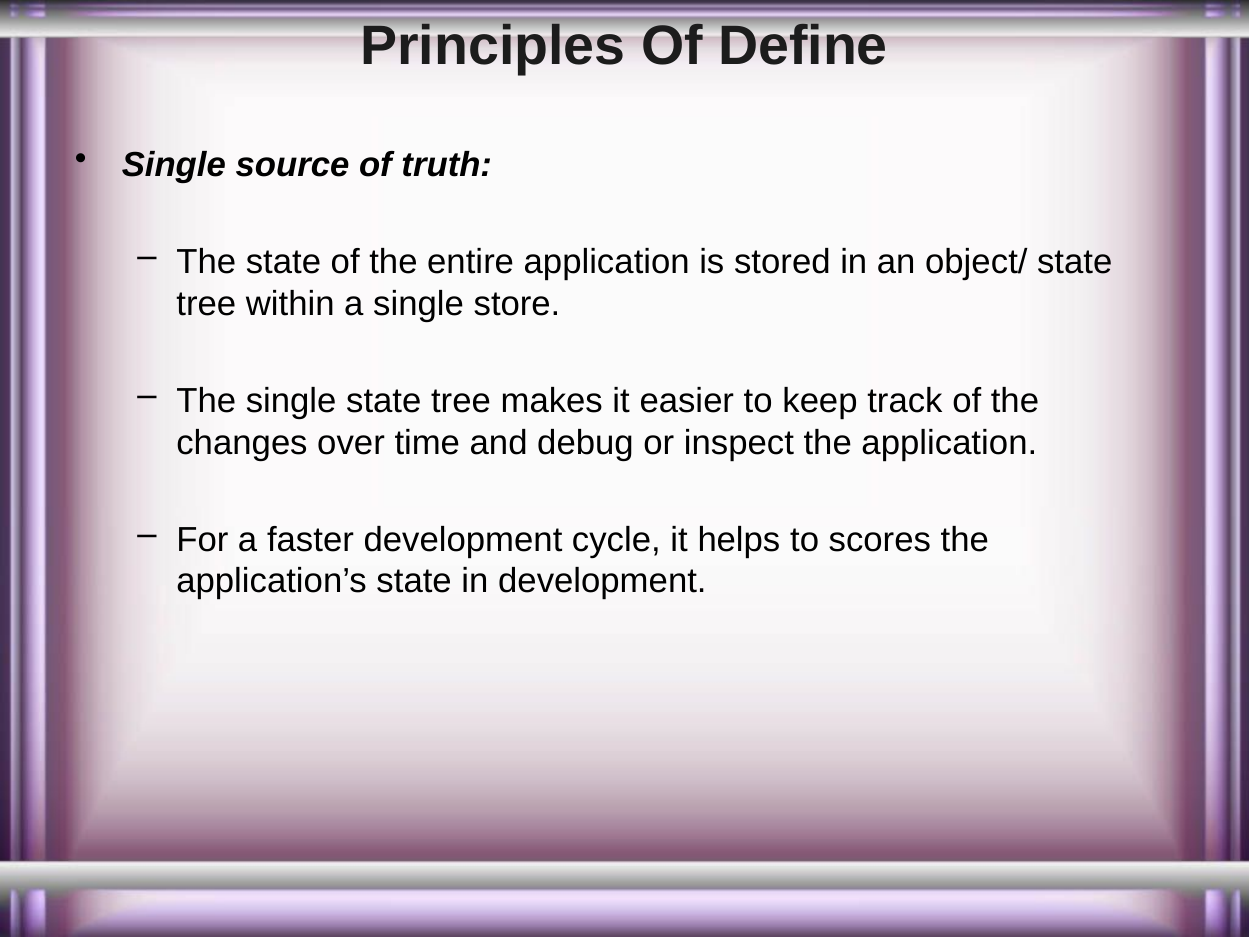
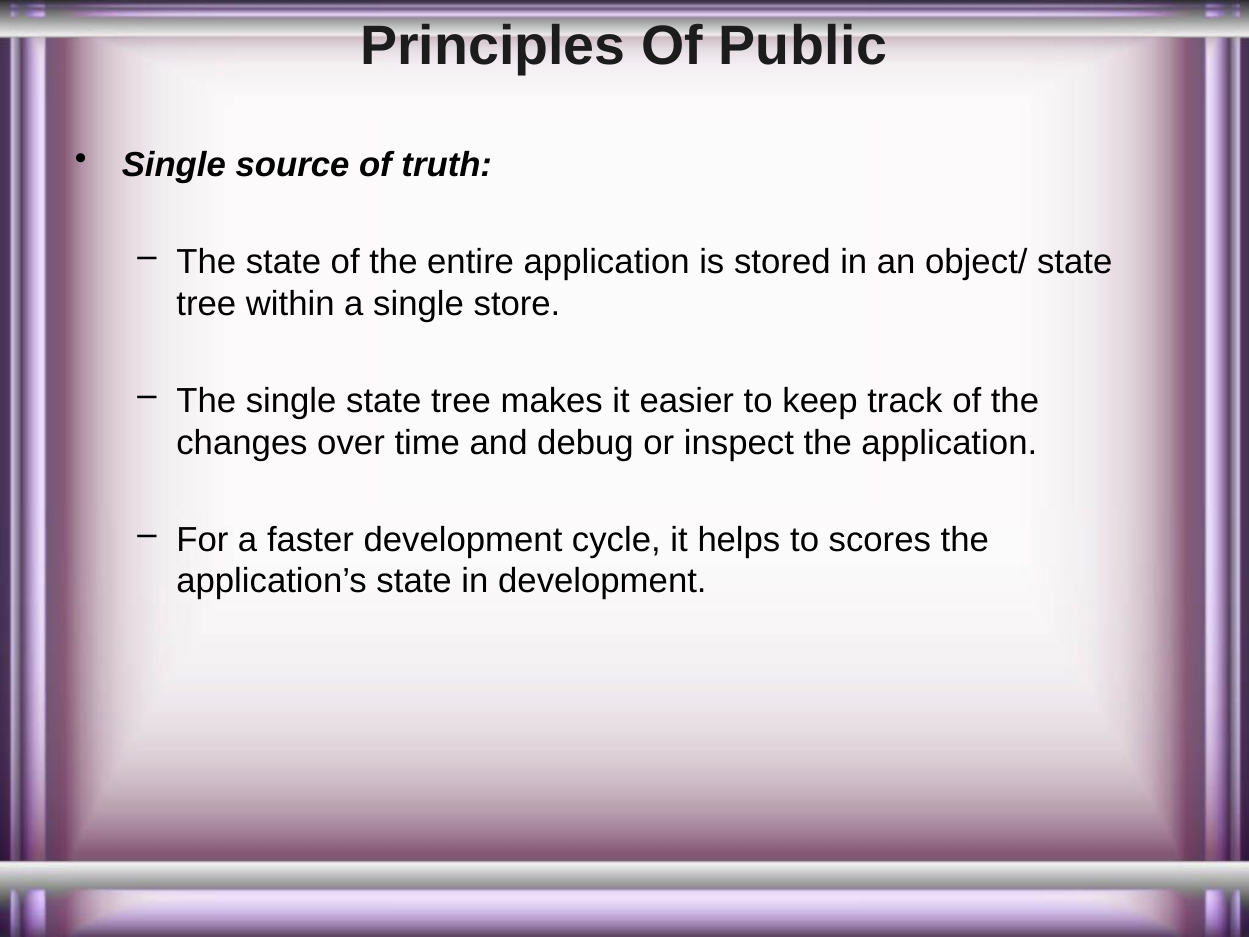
Define: Define -> Public (803, 47)
